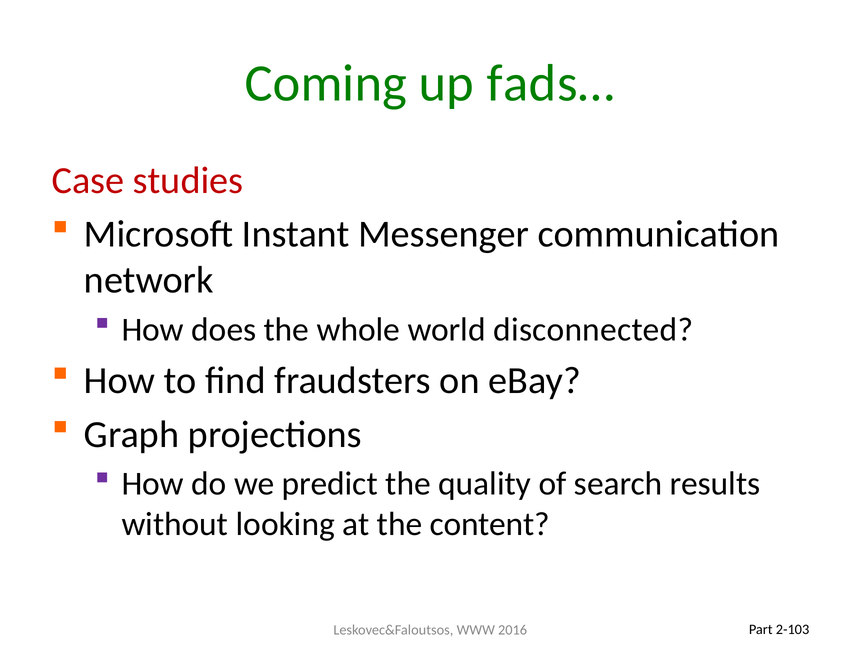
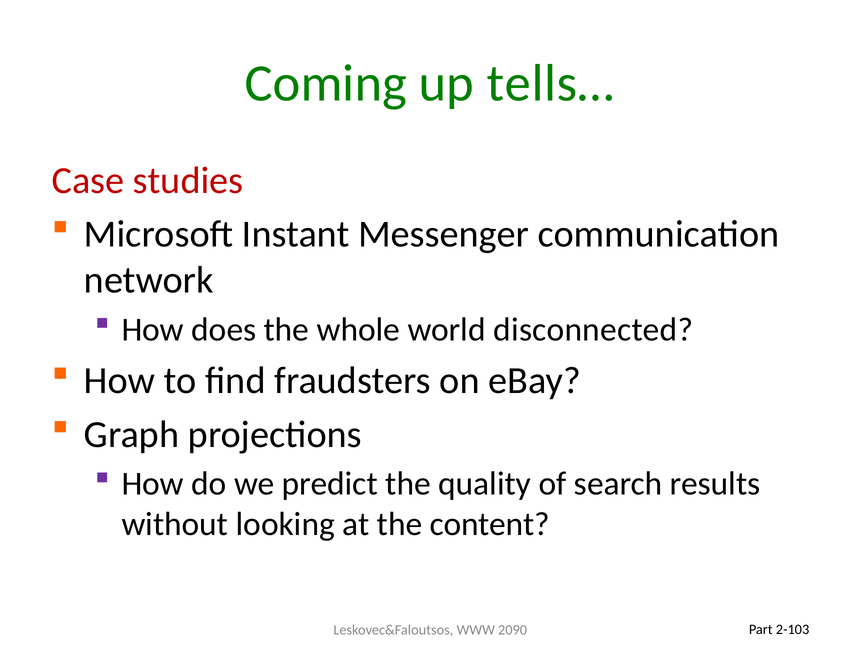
fads…: fads… -> tells… (551, 83)
2016: 2016 -> 2090 (513, 630)
